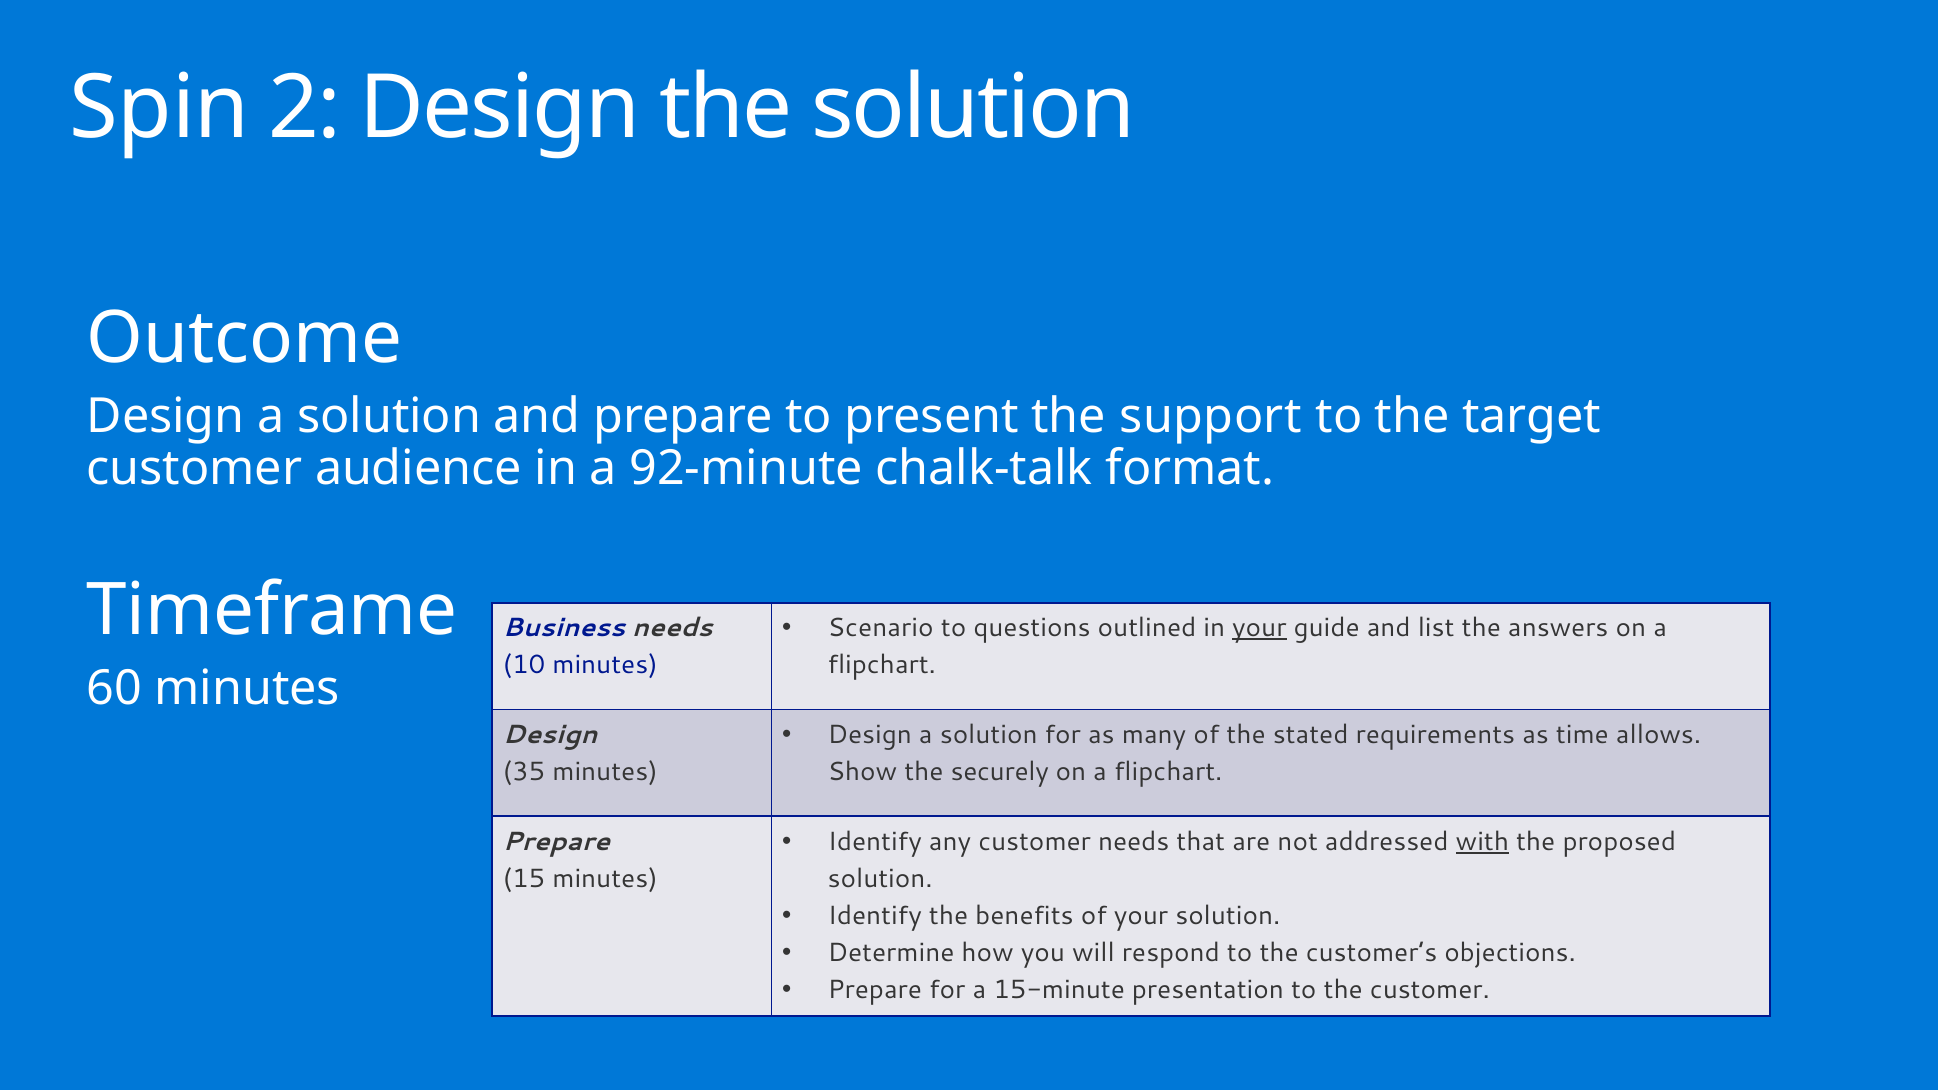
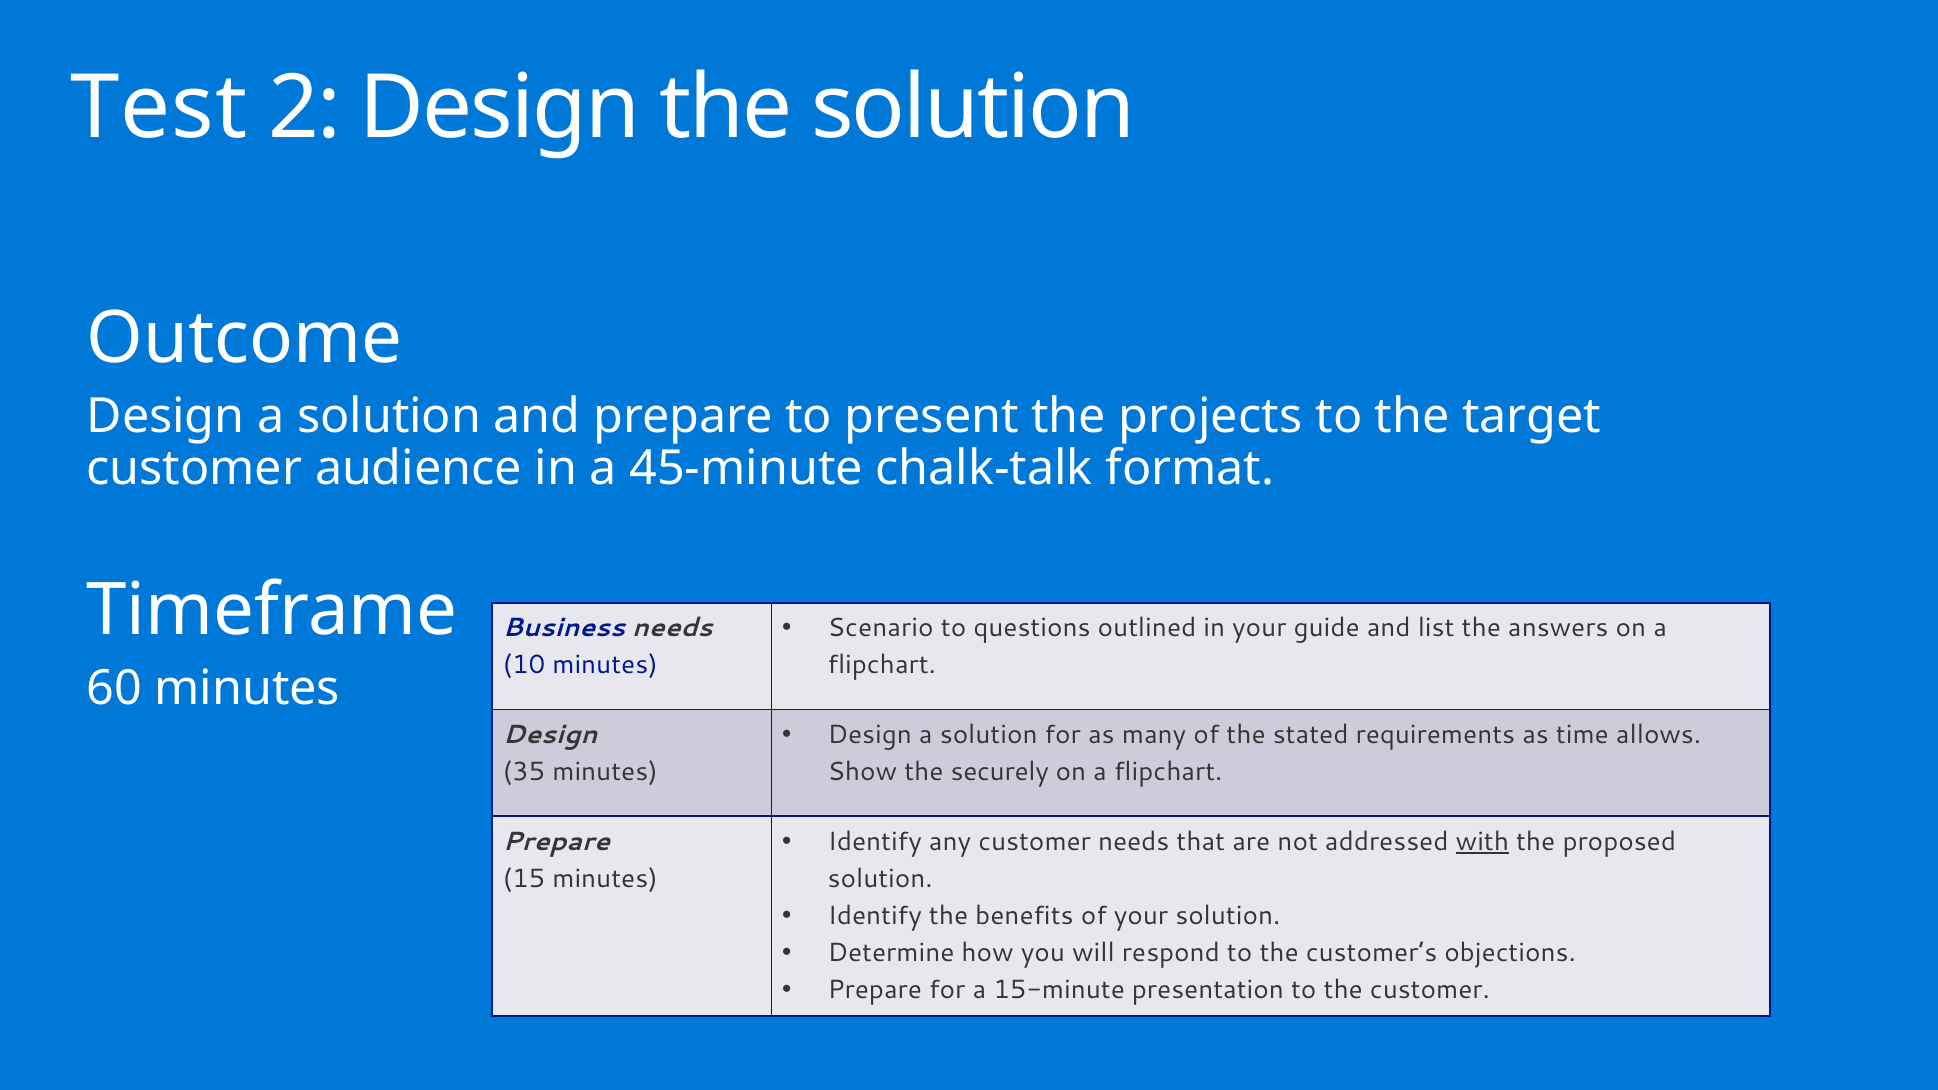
Spin: Spin -> Test (159, 108)
support: support -> projects (1211, 417)
92-minute: 92-minute -> 45-minute (746, 469)
your underline: present -> none (1259, 628)
